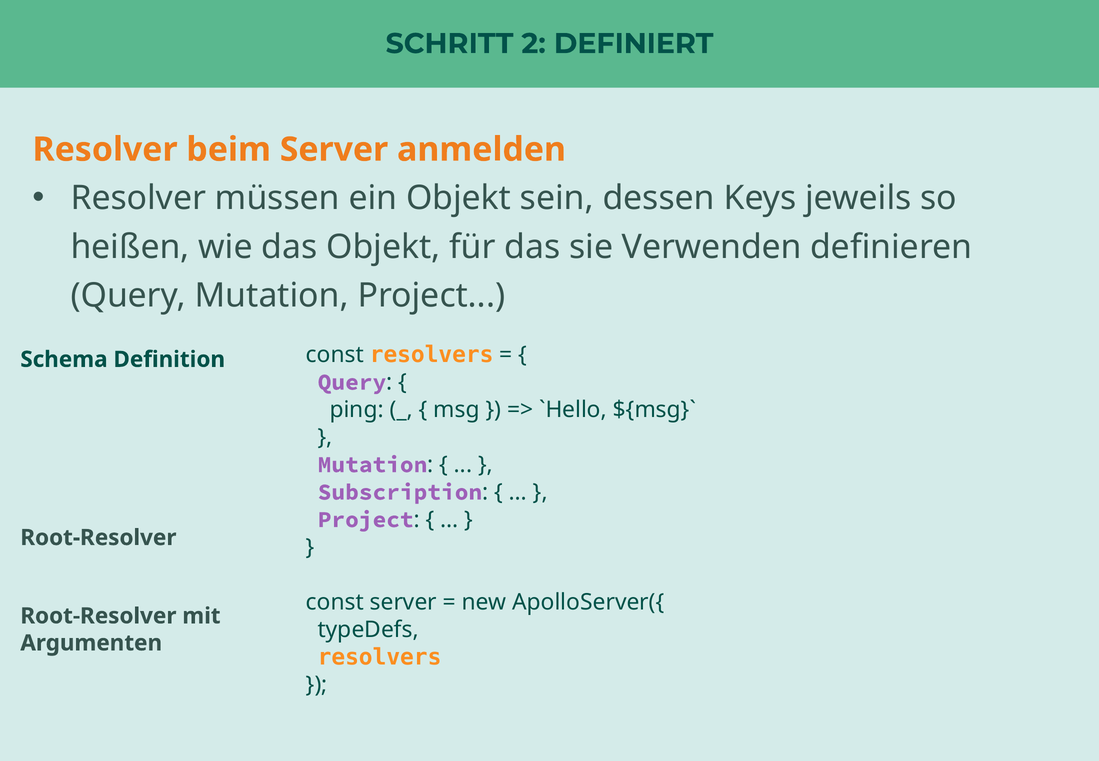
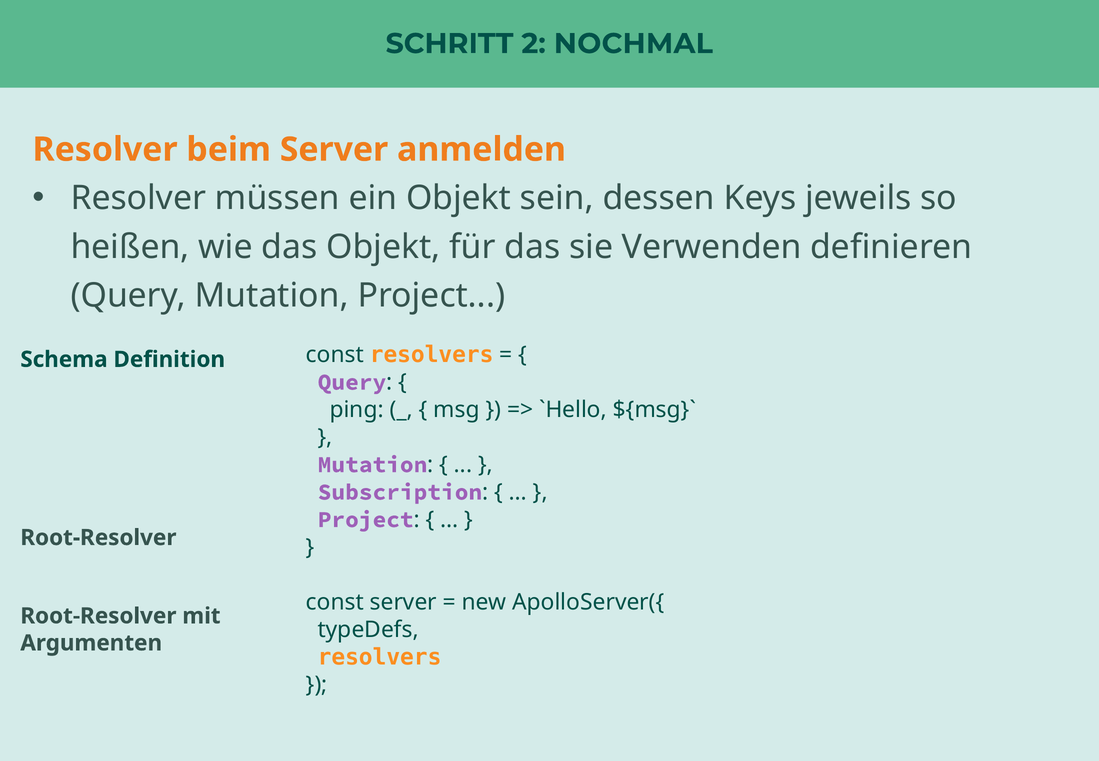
DEFINIERT: DEFINIERT -> NOCHMAL (633, 44)
